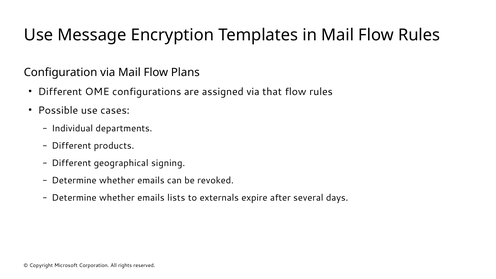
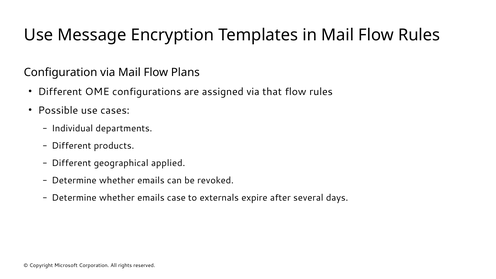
signing: signing -> applied (168, 163)
lists: lists -> case (176, 198)
